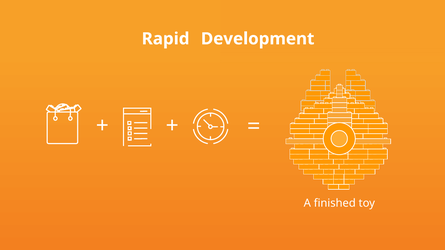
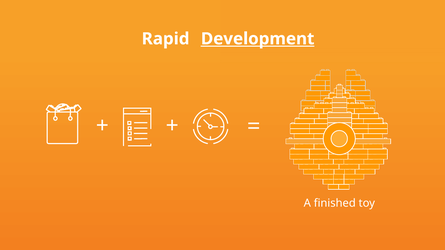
Development underline: none -> present (258, 39)
